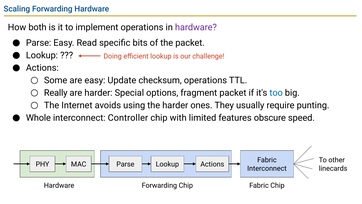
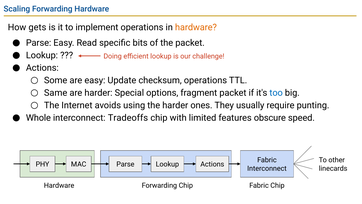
both: both -> gets (37, 27)
hardware colour: purple -> orange (196, 27)
Really: Really -> Same (56, 93)
Controller: Controller -> Tradeoffs (128, 118)
